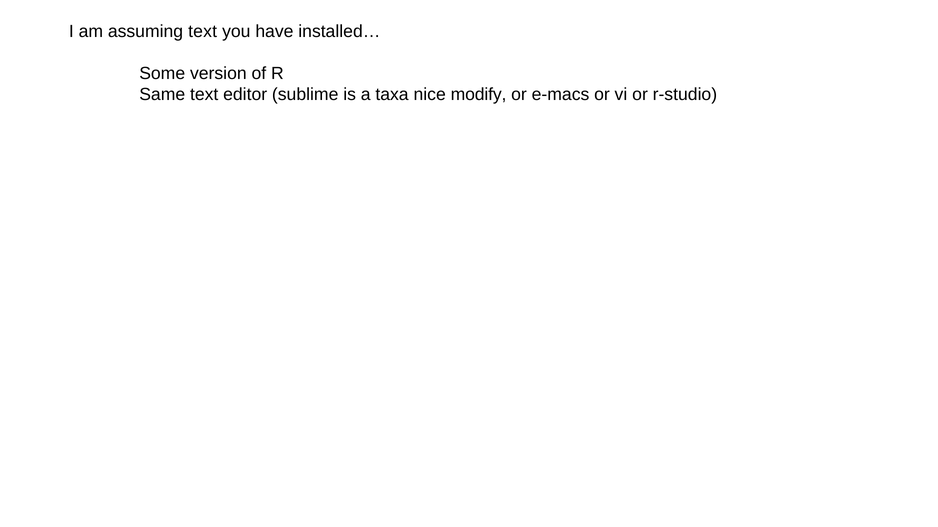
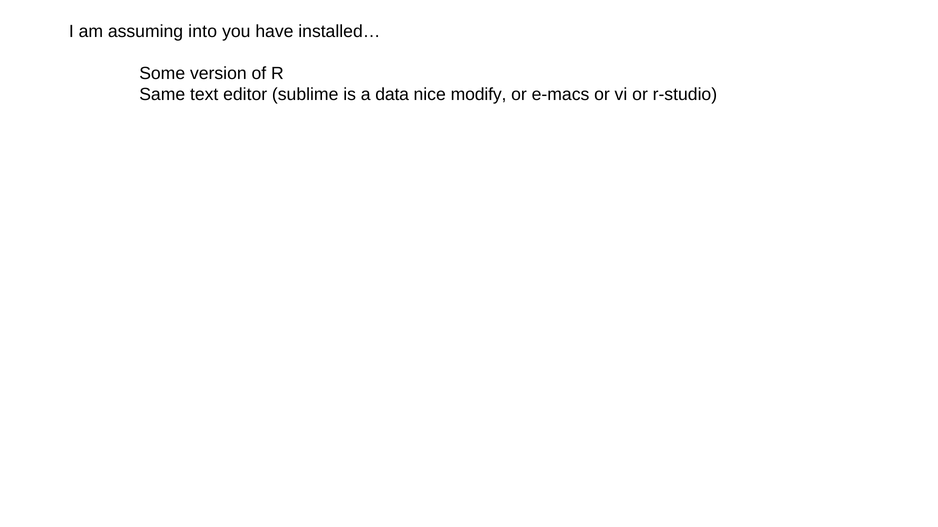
assuming text: text -> into (203, 31)
taxa: taxa -> data (392, 95)
